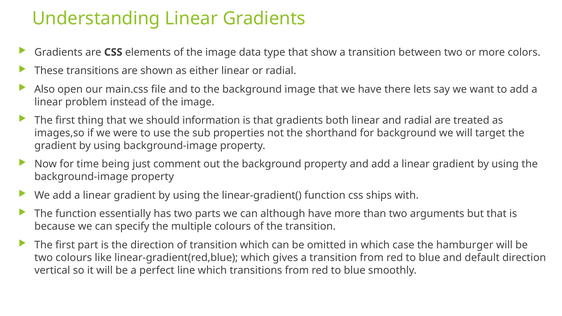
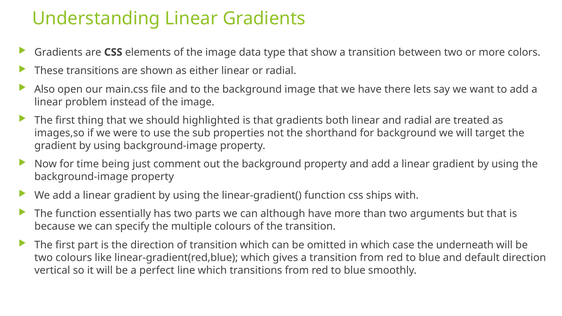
information: information -> highlighted (211, 120)
hamburger: hamburger -> underneath (465, 245)
